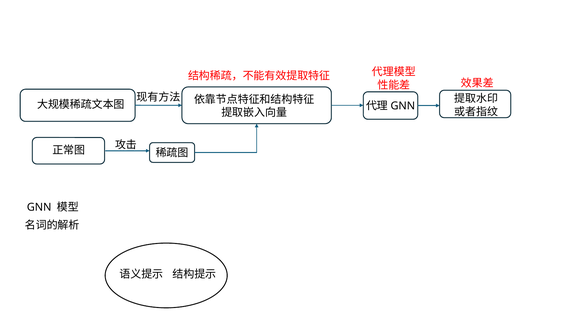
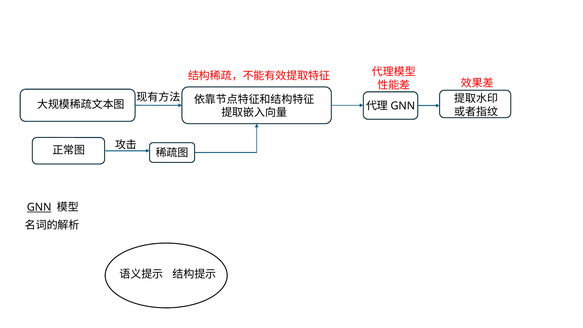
GNN underline: none -> present (39, 207)
